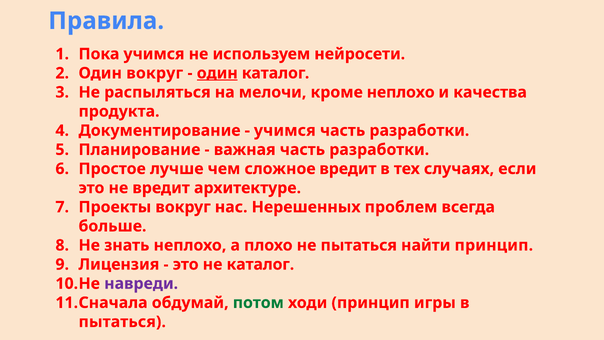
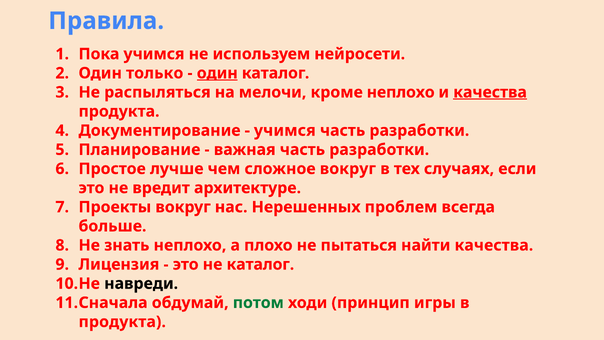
Один вокруг: вокруг -> только (155, 73)
качества underline: none -> present (490, 92)
сложное вредит: вредит -> вокруг (348, 169)
найти принцип: принцип -> качества (494, 245)
навреди colour: purple -> black (141, 283)
пытаться: пытаться -> продукта (122, 322)
